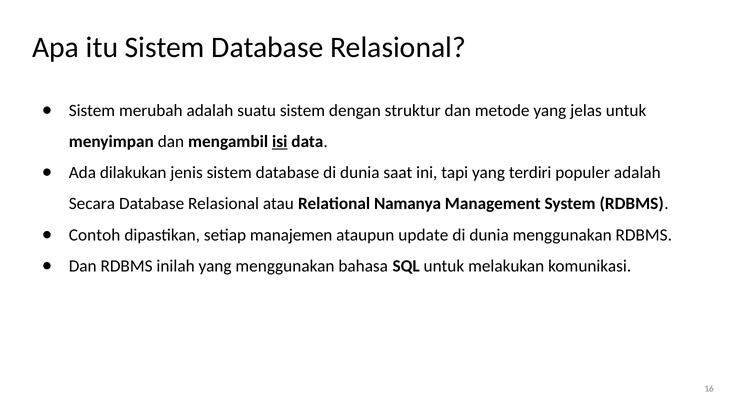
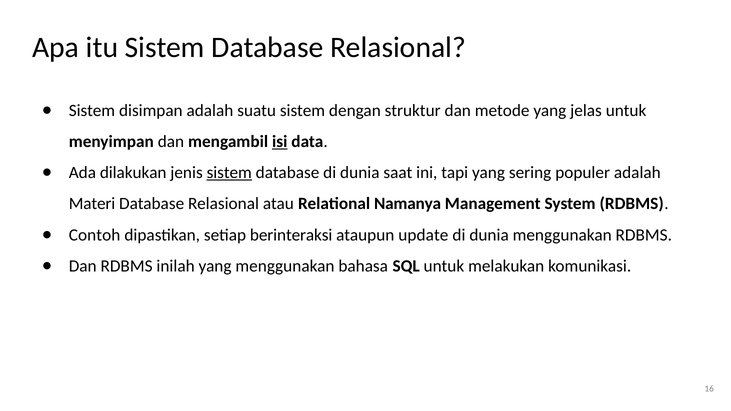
merubah: merubah -> disimpan (151, 111)
sistem underline: none -> present (229, 173)
terdiri: terdiri -> sering (530, 173)
Secara: Secara -> Materi (92, 204)
manajemen: manajemen -> berinteraksi (291, 235)
